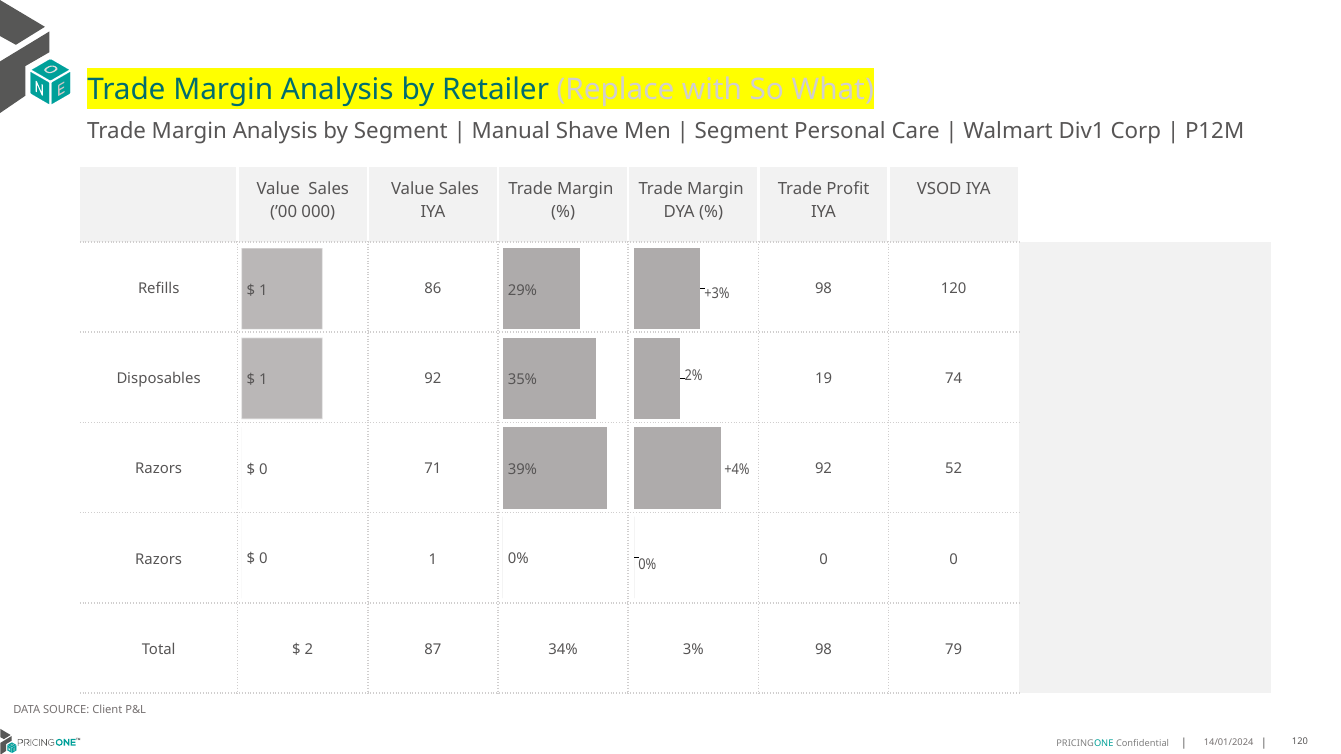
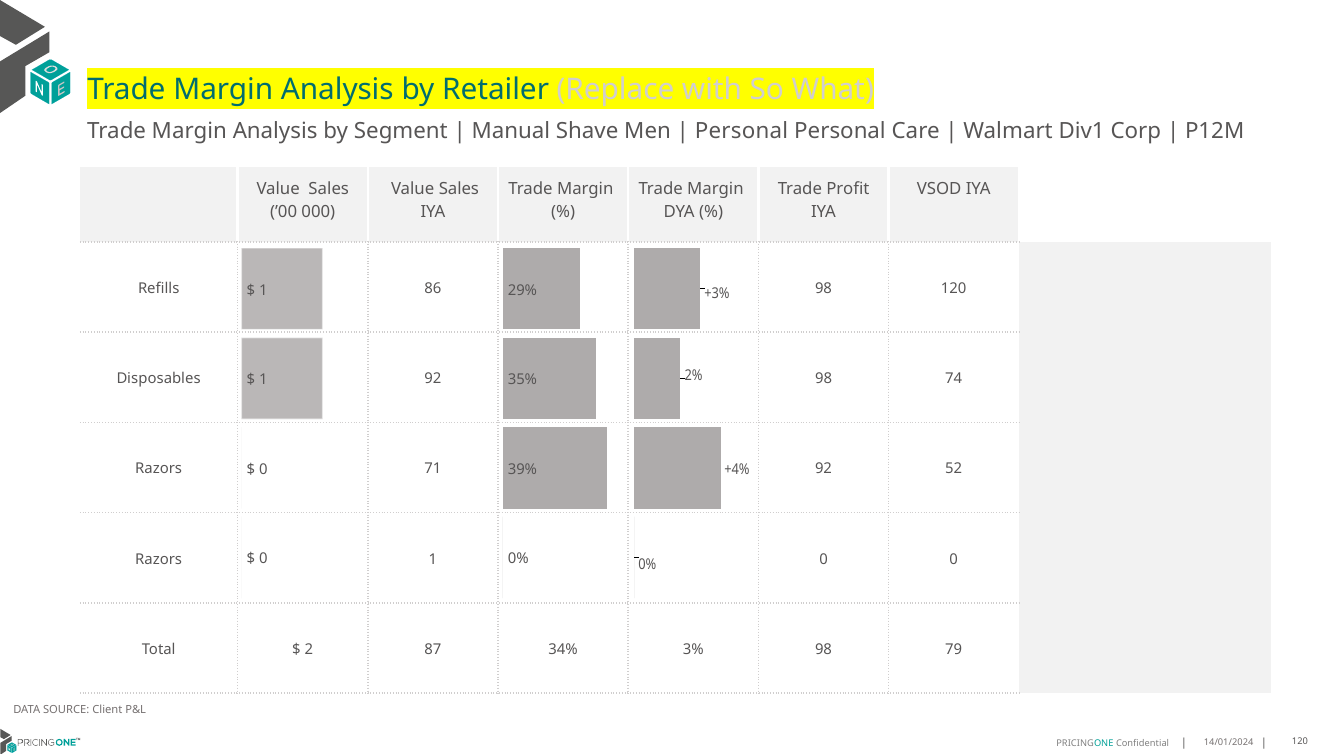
Segment: Segment -> Personal (741, 131)
92 19: 19 -> 98 (824, 379)
